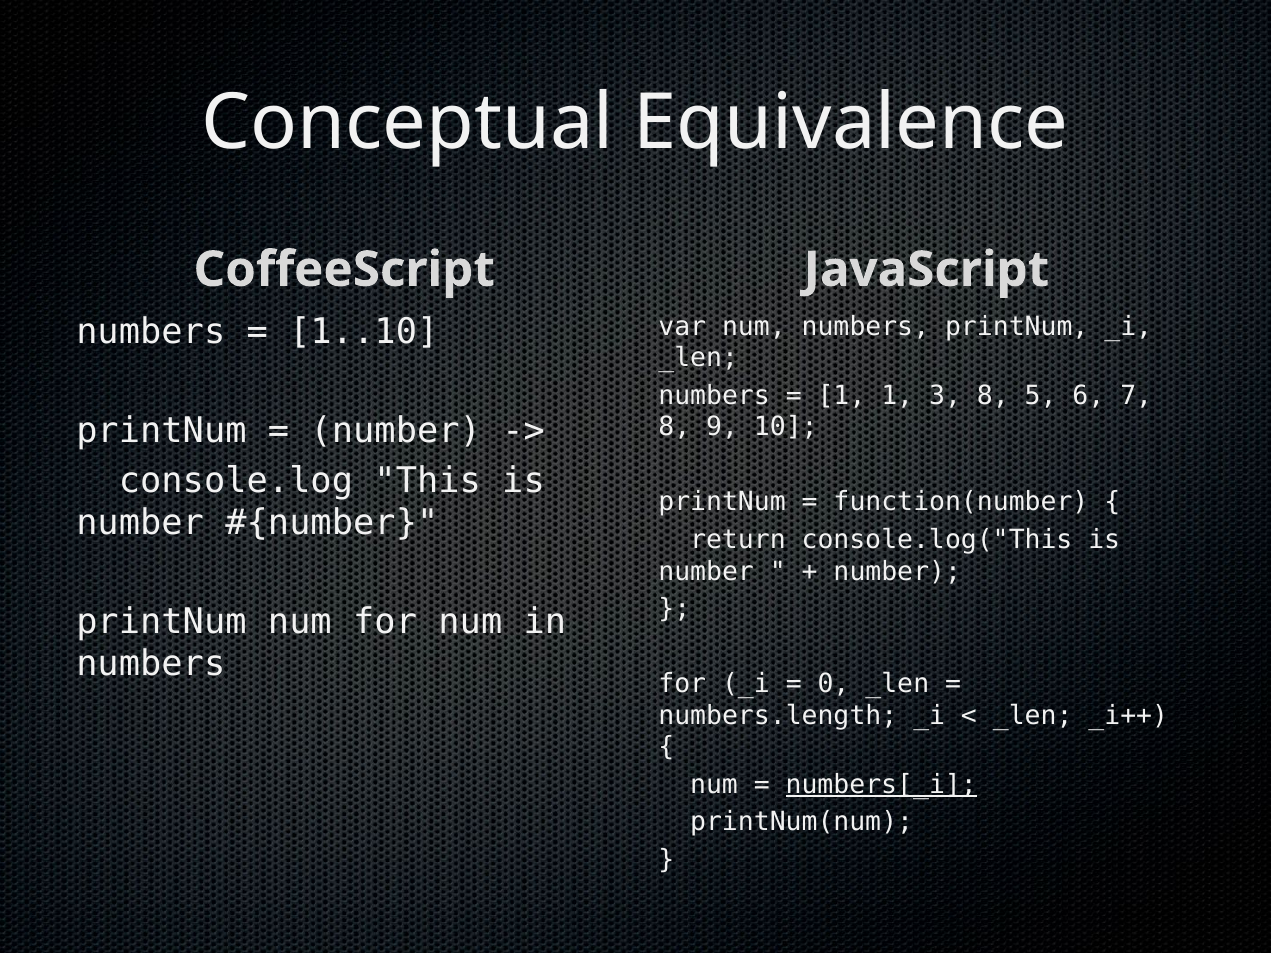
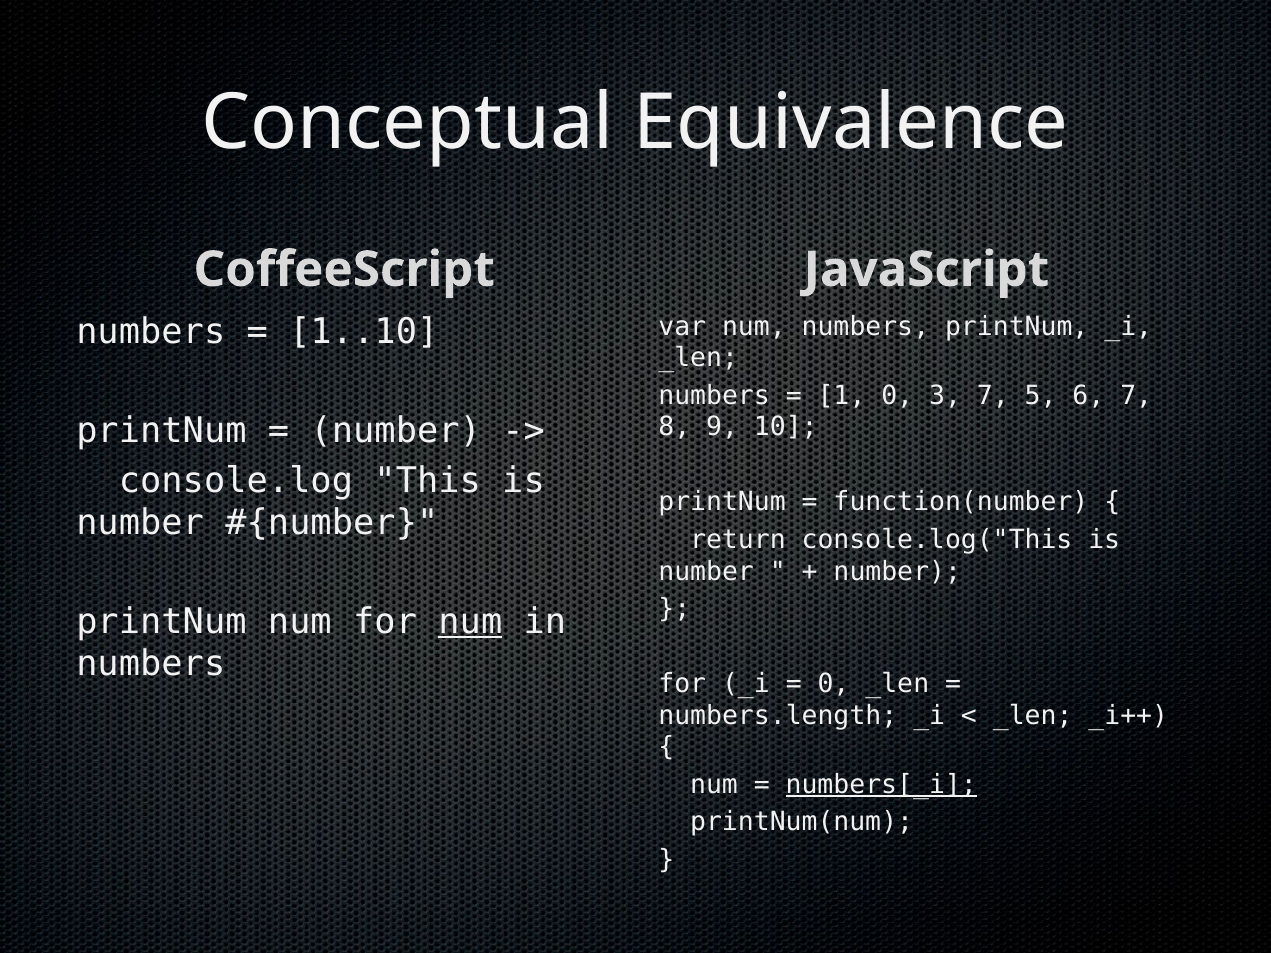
1 1: 1 -> 0 (897, 396)
3 8: 8 -> 7 (993, 396)
num underline: none -> present (470, 622)
